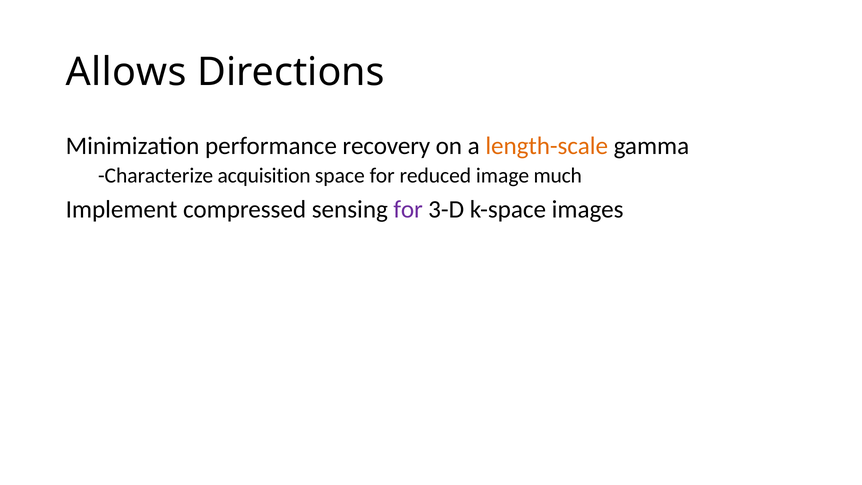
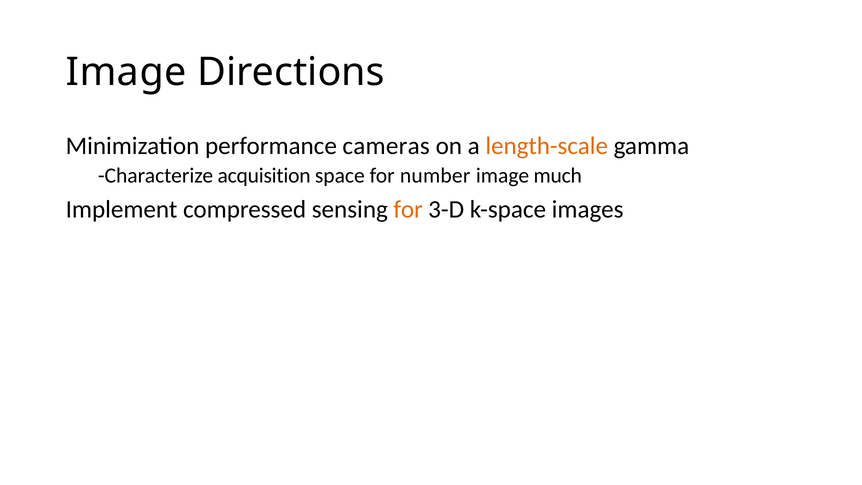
Allows: Allows -> Image (126, 72)
recovery: recovery -> cameras (386, 146)
reduced: reduced -> number (435, 175)
for colour: purple -> orange (408, 210)
